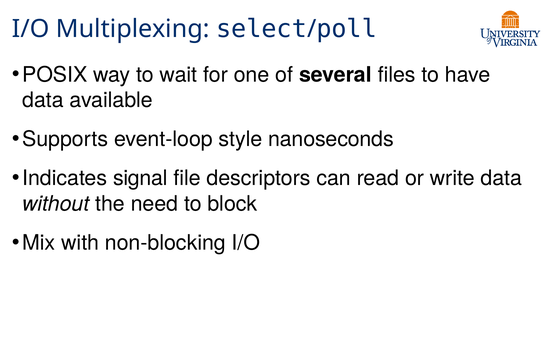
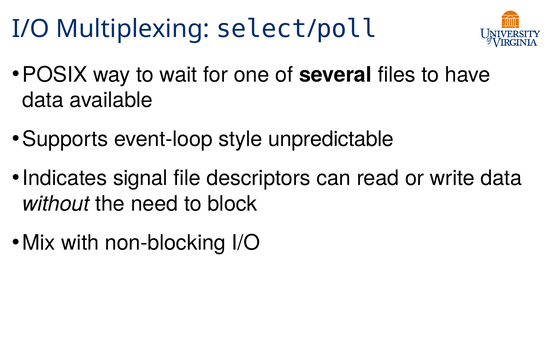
nanoseconds: nanoseconds -> unpredictable (331, 139)
